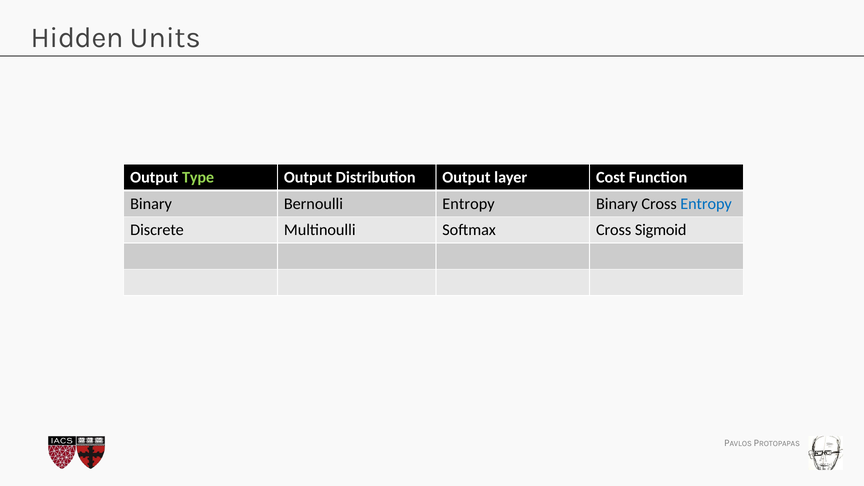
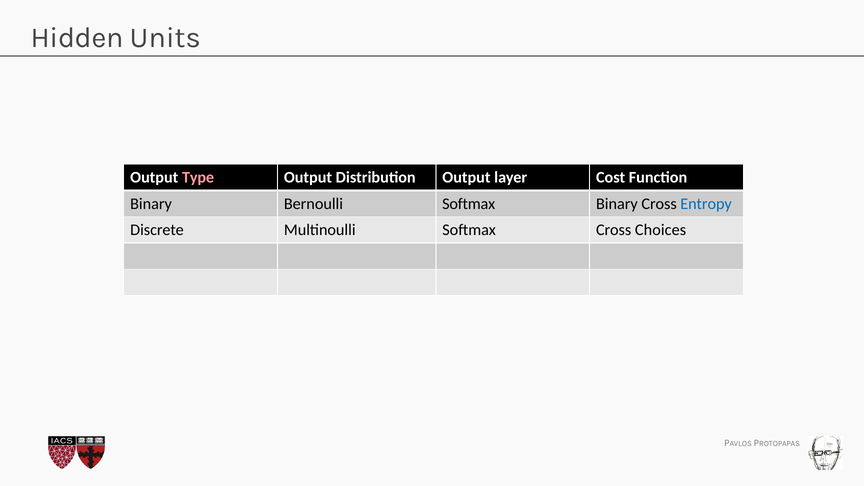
Type colour: light green -> pink (198, 177)
Bernoulli Entropy: Entropy -> Softmax (469, 204)
Sigmoid: Sigmoid -> Choices (661, 230)
